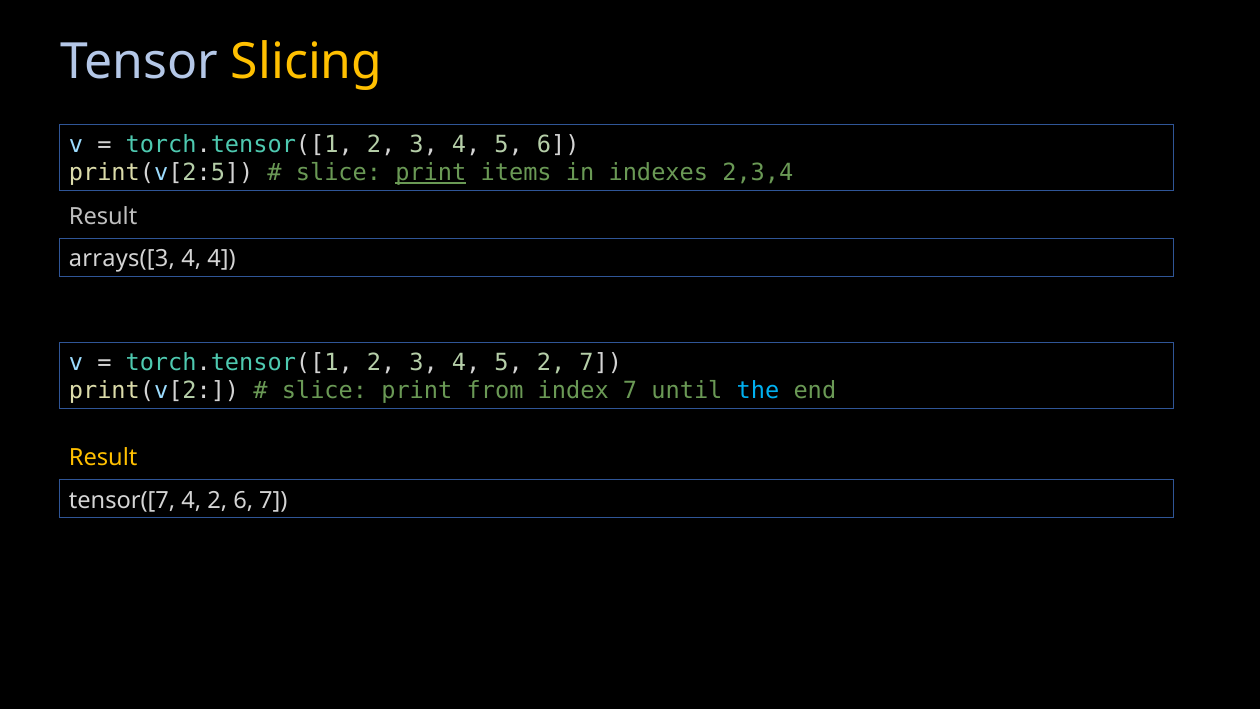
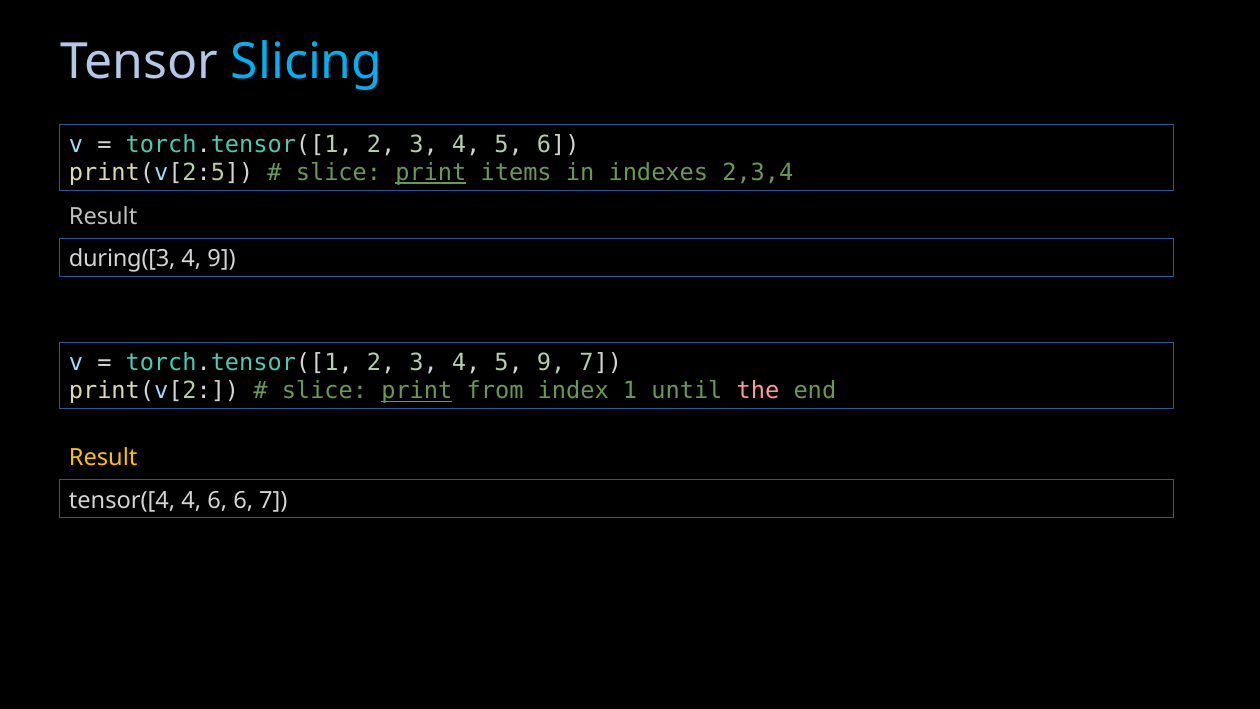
Slicing colour: yellow -> light blue (307, 62)
arrays([3: arrays([3 -> during([3 (122, 259)
4 4: 4 -> 9 (221, 259)
5 2: 2 -> 9 (551, 363)
print underline: none -> present (417, 391)
index 7: 7 -> 1 (630, 391)
the colour: light blue -> pink (758, 391)
tensor([7: tensor([7 -> tensor([4 (122, 500)
4 2: 2 -> 6 (217, 500)
